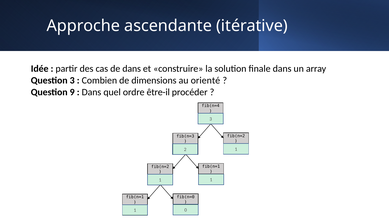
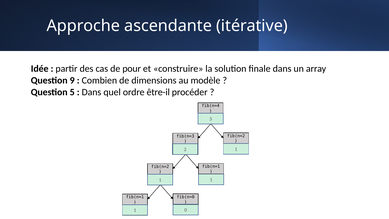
de dans: dans -> pour (132, 69)
Question 3: 3 -> 9 (72, 80)
orienté: orienté -> modèle (206, 80)
9: 9 -> 5 (72, 92)
